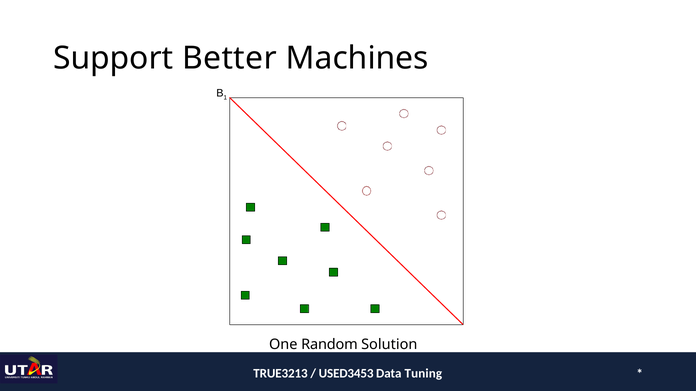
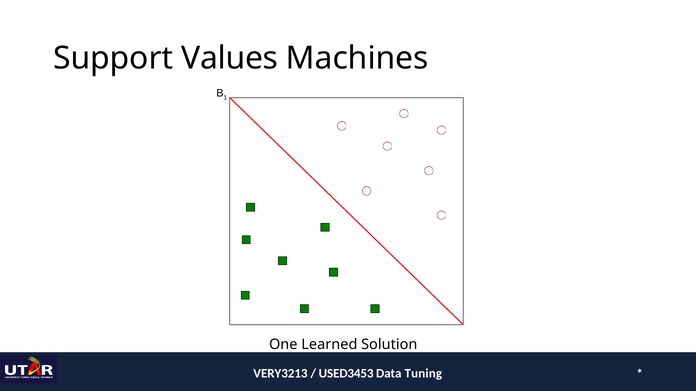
Better: Better -> Values (230, 58)
Random: Random -> Learned (329, 345)
TRUE3213: TRUE3213 -> VERY3213 (280, 374)
